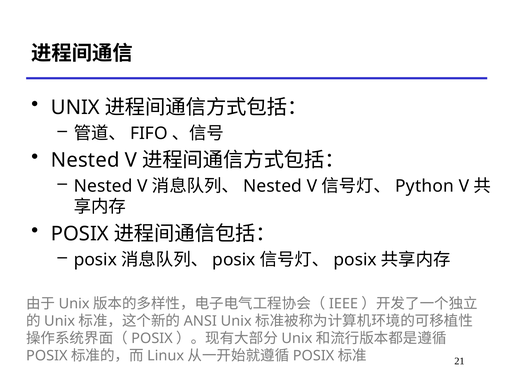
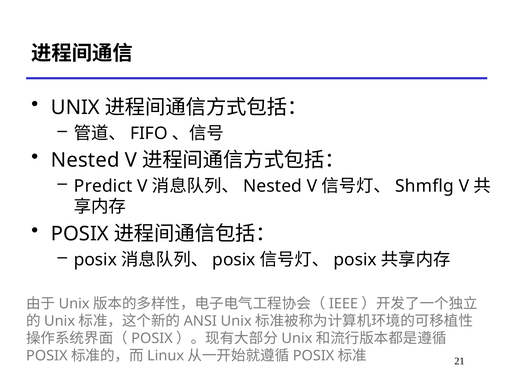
Nested: Nested -> Predict (103, 186)
Python: Python -> Shmflg (425, 186)
